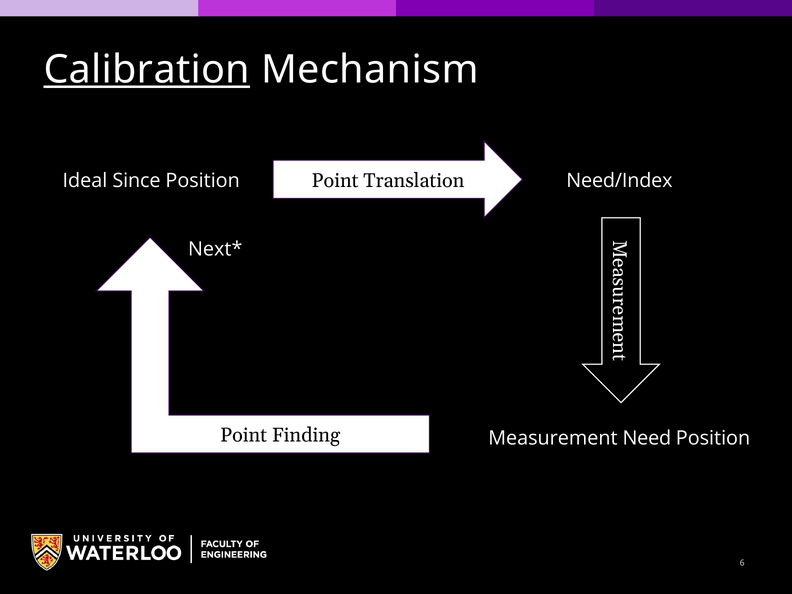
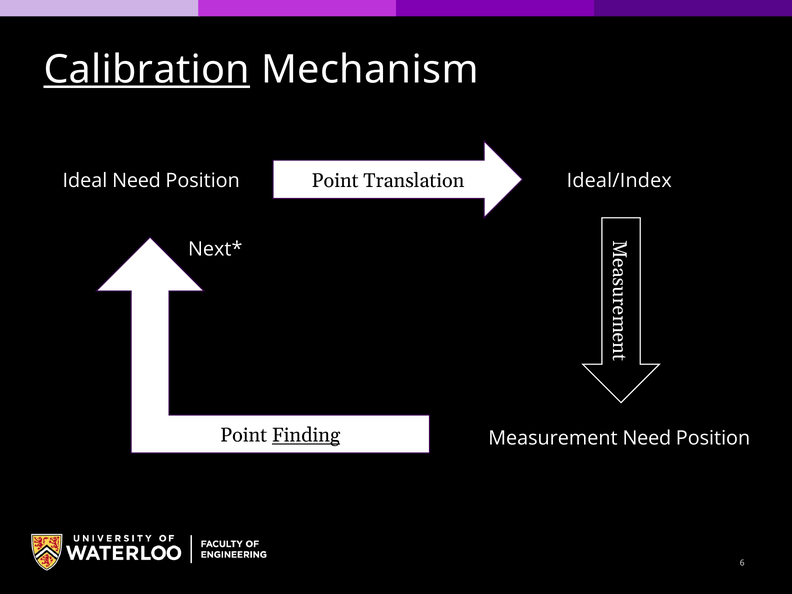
Ideal Since: Since -> Need (137, 181)
Need/Index: Need/Index -> Ideal/Index (619, 181)
Finding underline: none -> present (306, 435)
